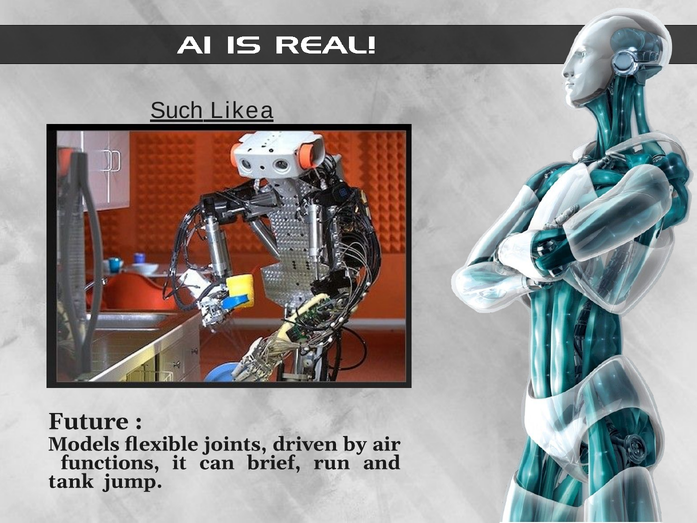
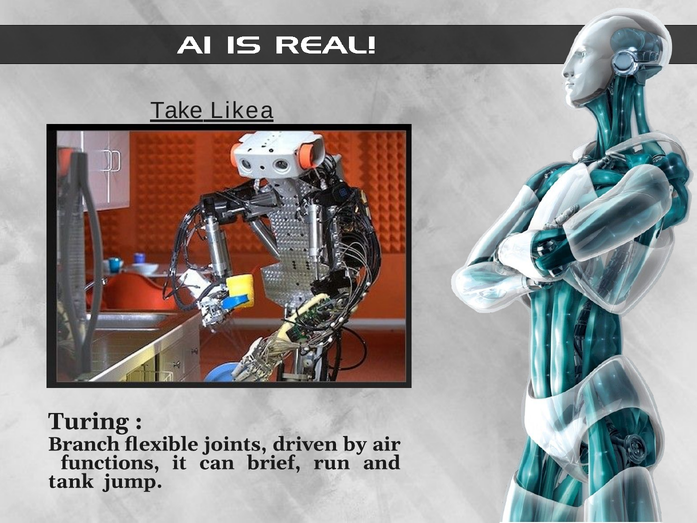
Such: Such -> Take (176, 110)
Future: Future -> Turing (88, 421)
Models: Models -> Branch (84, 444)
